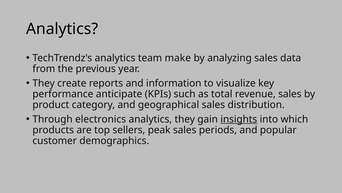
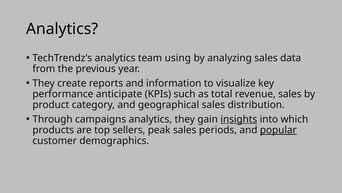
make: make -> using (178, 58)
electronics: electronics -> campaigns (101, 119)
popular underline: none -> present (278, 130)
